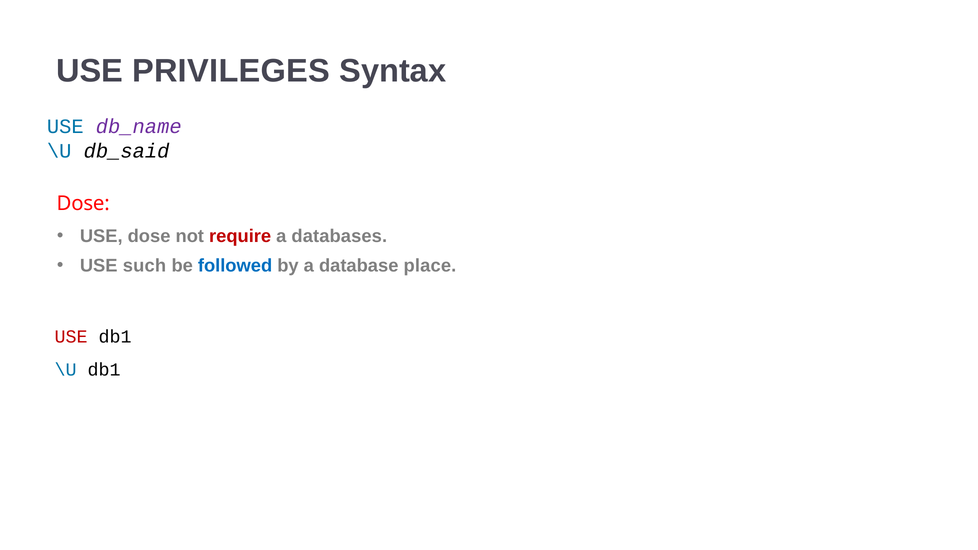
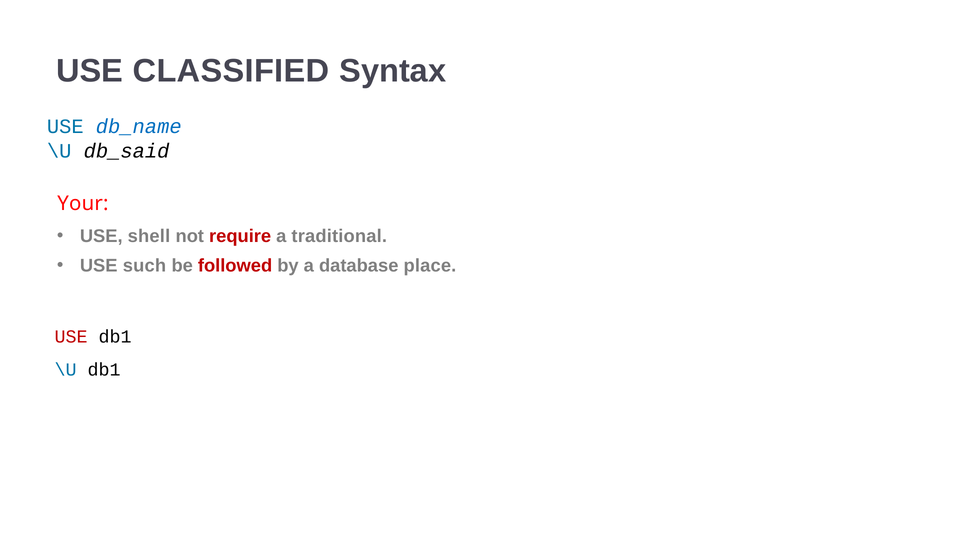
PRIVILEGES: PRIVILEGES -> CLASSIFIED (231, 71)
db_name colour: purple -> blue (139, 127)
Dose: Dose -> Your (83, 204)
USE dose: dose -> shell (149, 236)
databases: databases -> traditional (339, 236)
followed colour: blue -> red (235, 266)
